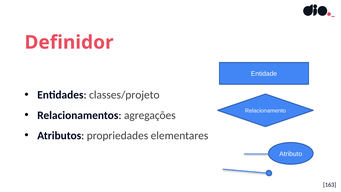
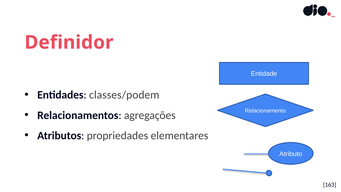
classes/projeto: classes/projeto -> classes/podem (124, 95)
